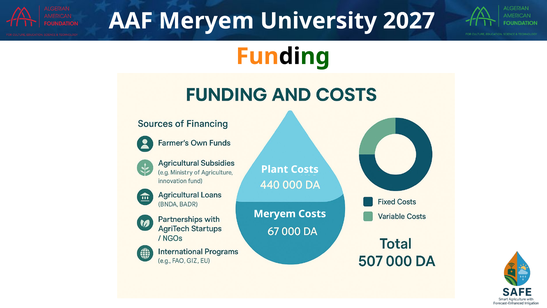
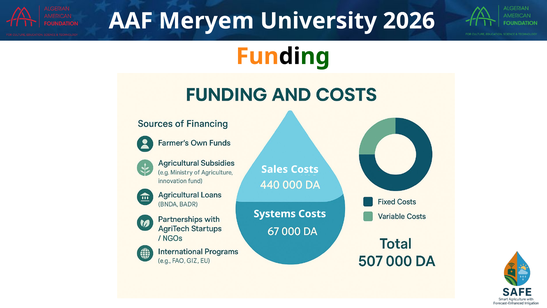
2027: 2027 -> 2026 (409, 21)
Plant: Plant -> Sales (275, 169)
Meryem: Meryem -> Systems (275, 214)
